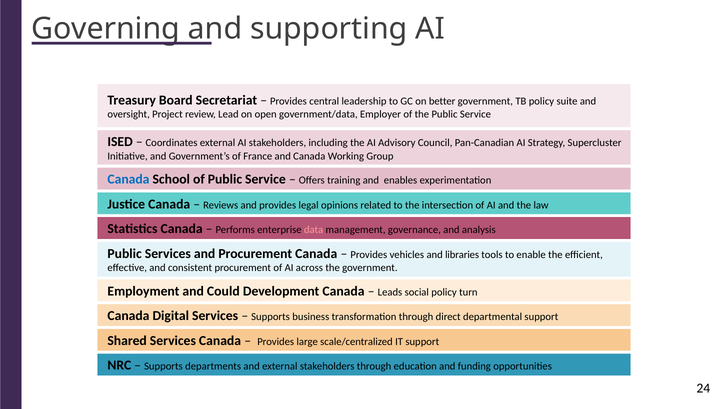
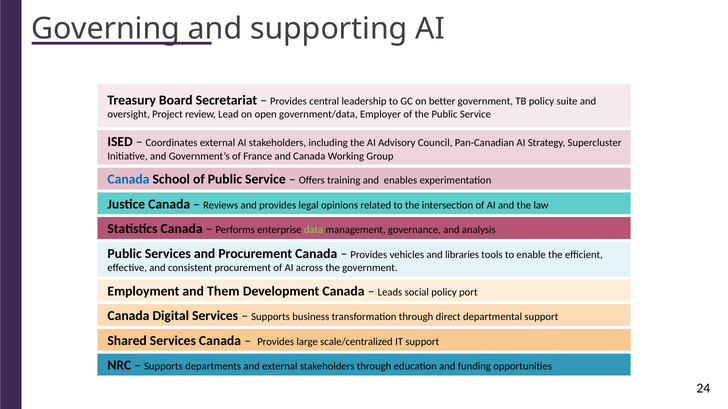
data colour: pink -> light green (314, 230)
Could: Could -> Them (223, 292)
turn: turn -> port (468, 293)
